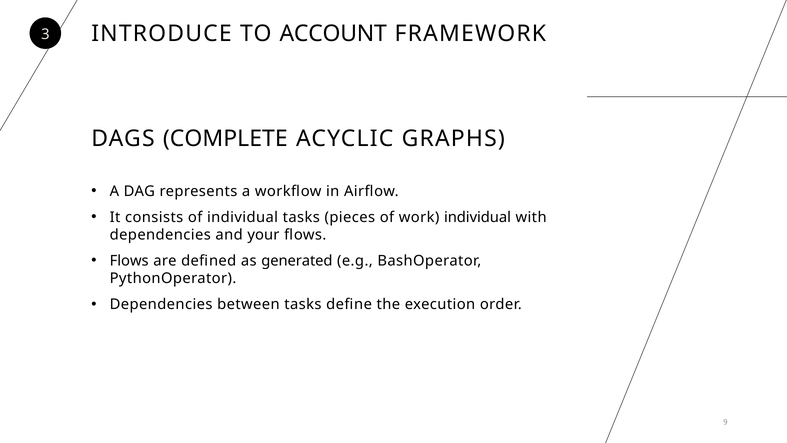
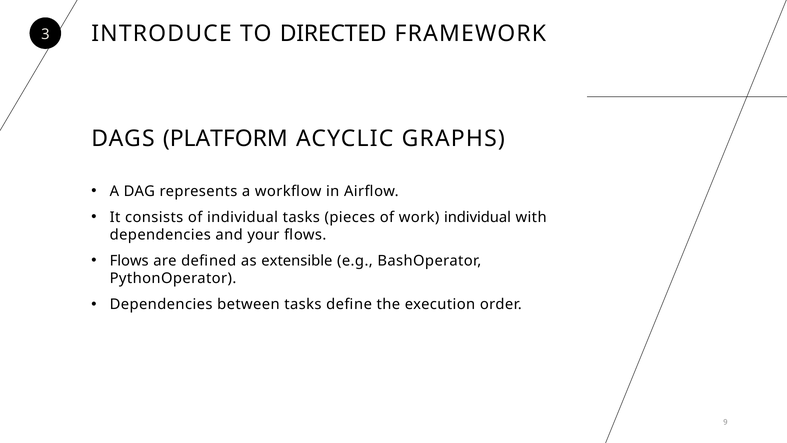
ACCOUNT: ACCOUNT -> DIRECTED (333, 34)
COMPLETE: COMPLETE -> PLATFORM (225, 139)
generated: generated -> extensible (297, 261)
